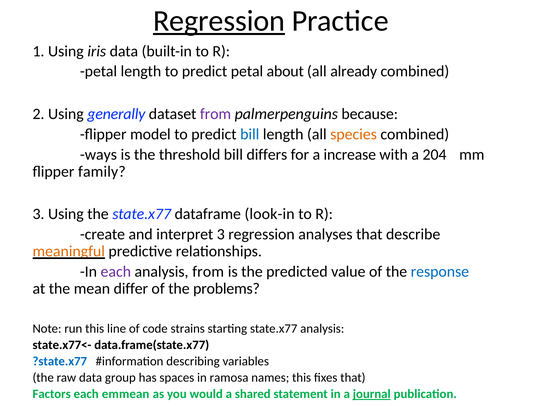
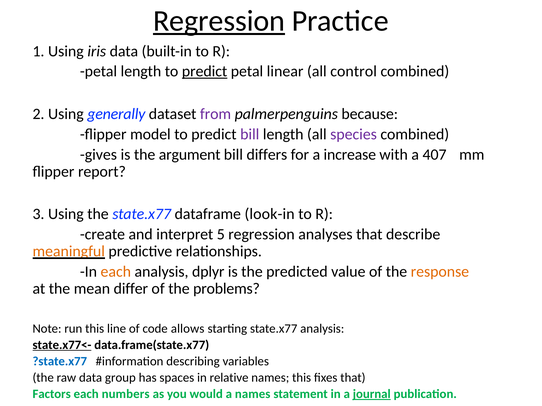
predict underline: none -> present (205, 72)
about: about -> linear (285, 72)
already: already -> control (354, 72)
bill colour: blue -> purple (250, 134)
species colour: orange -> purple (354, 134)
ways: ways -> gives (98, 155)
threshold: threshold -> argument (190, 155)
204: 204 -> 407 (435, 155)
family: family -> report (102, 172)
interpret 3: 3 -> 5 (221, 235)
each colour: purple -> orange (116, 272)
analysis from: from -> dplyr (208, 272)
response colour: blue -> orange (440, 272)
strains: strains -> allows (188, 329)
state.x77<- underline: none -> present (62, 345)
ramosa: ramosa -> relative (229, 378)
emmean: emmean -> numbers (126, 394)
a shared: shared -> names (253, 394)
